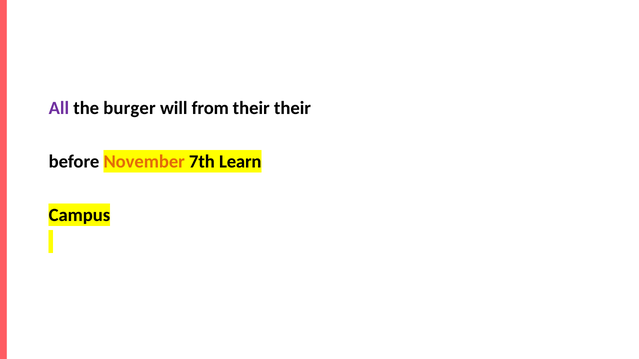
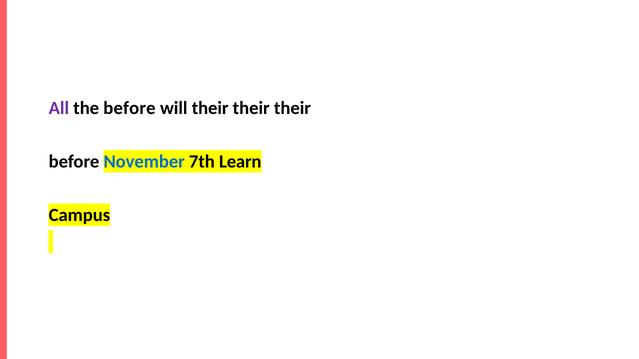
the burger: burger -> before (129, 108)
will from: from -> their (210, 108)
November colour: orange -> blue (144, 162)
